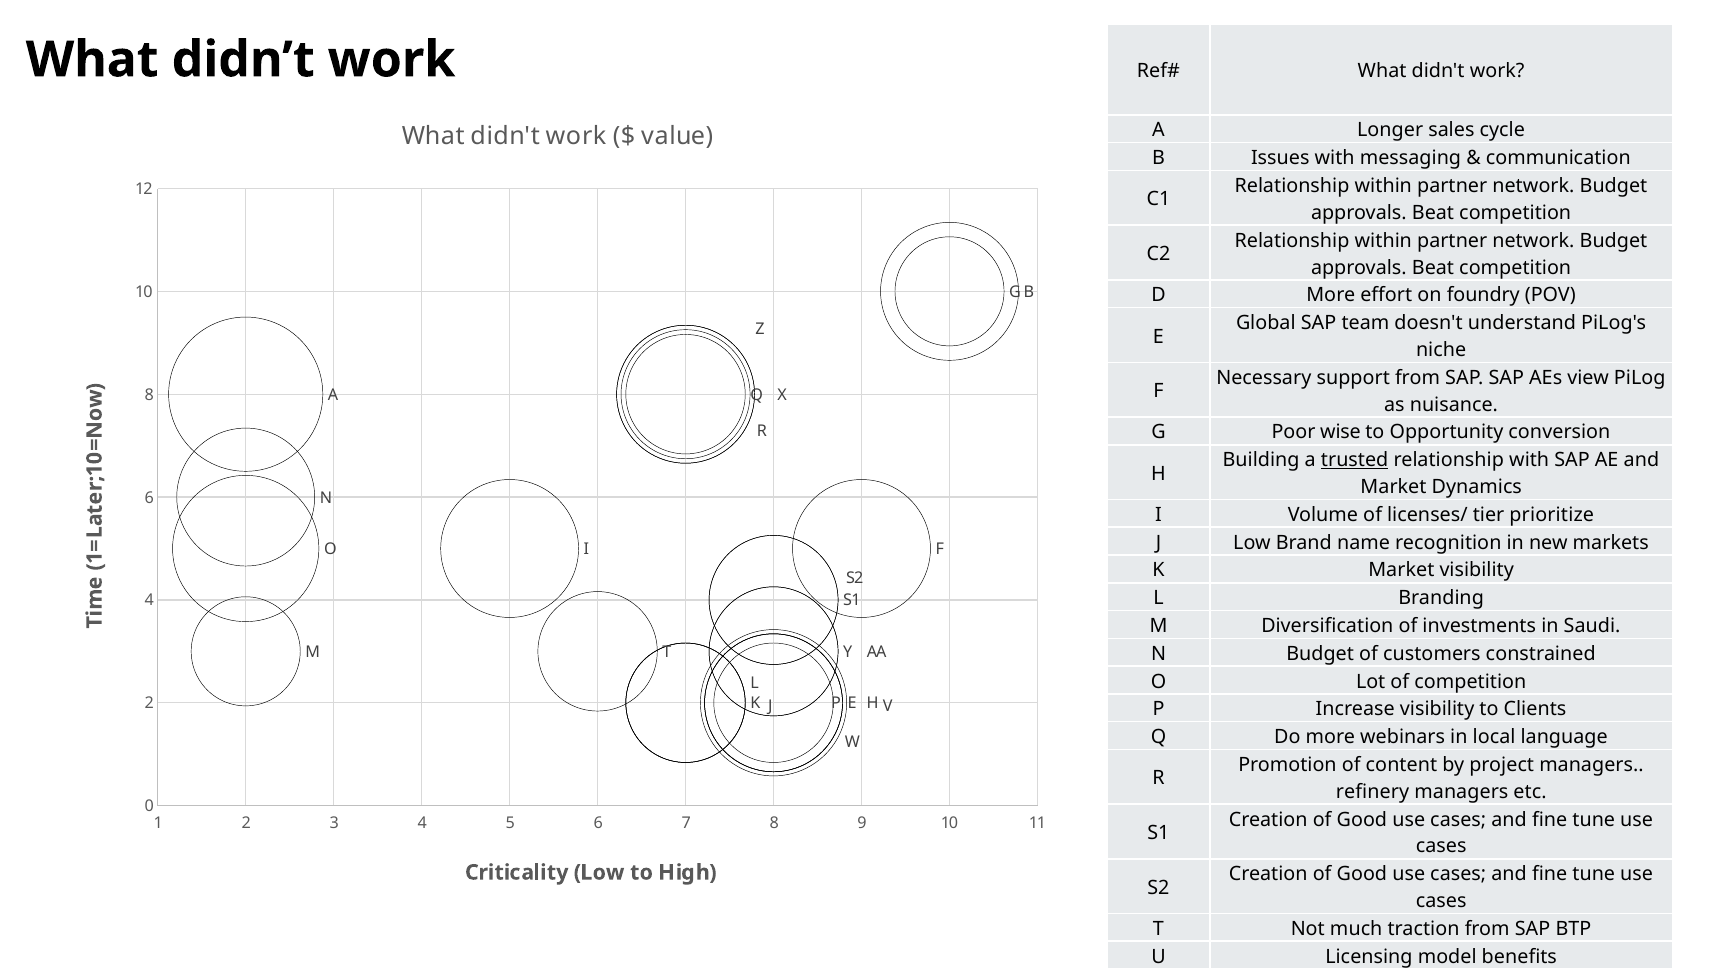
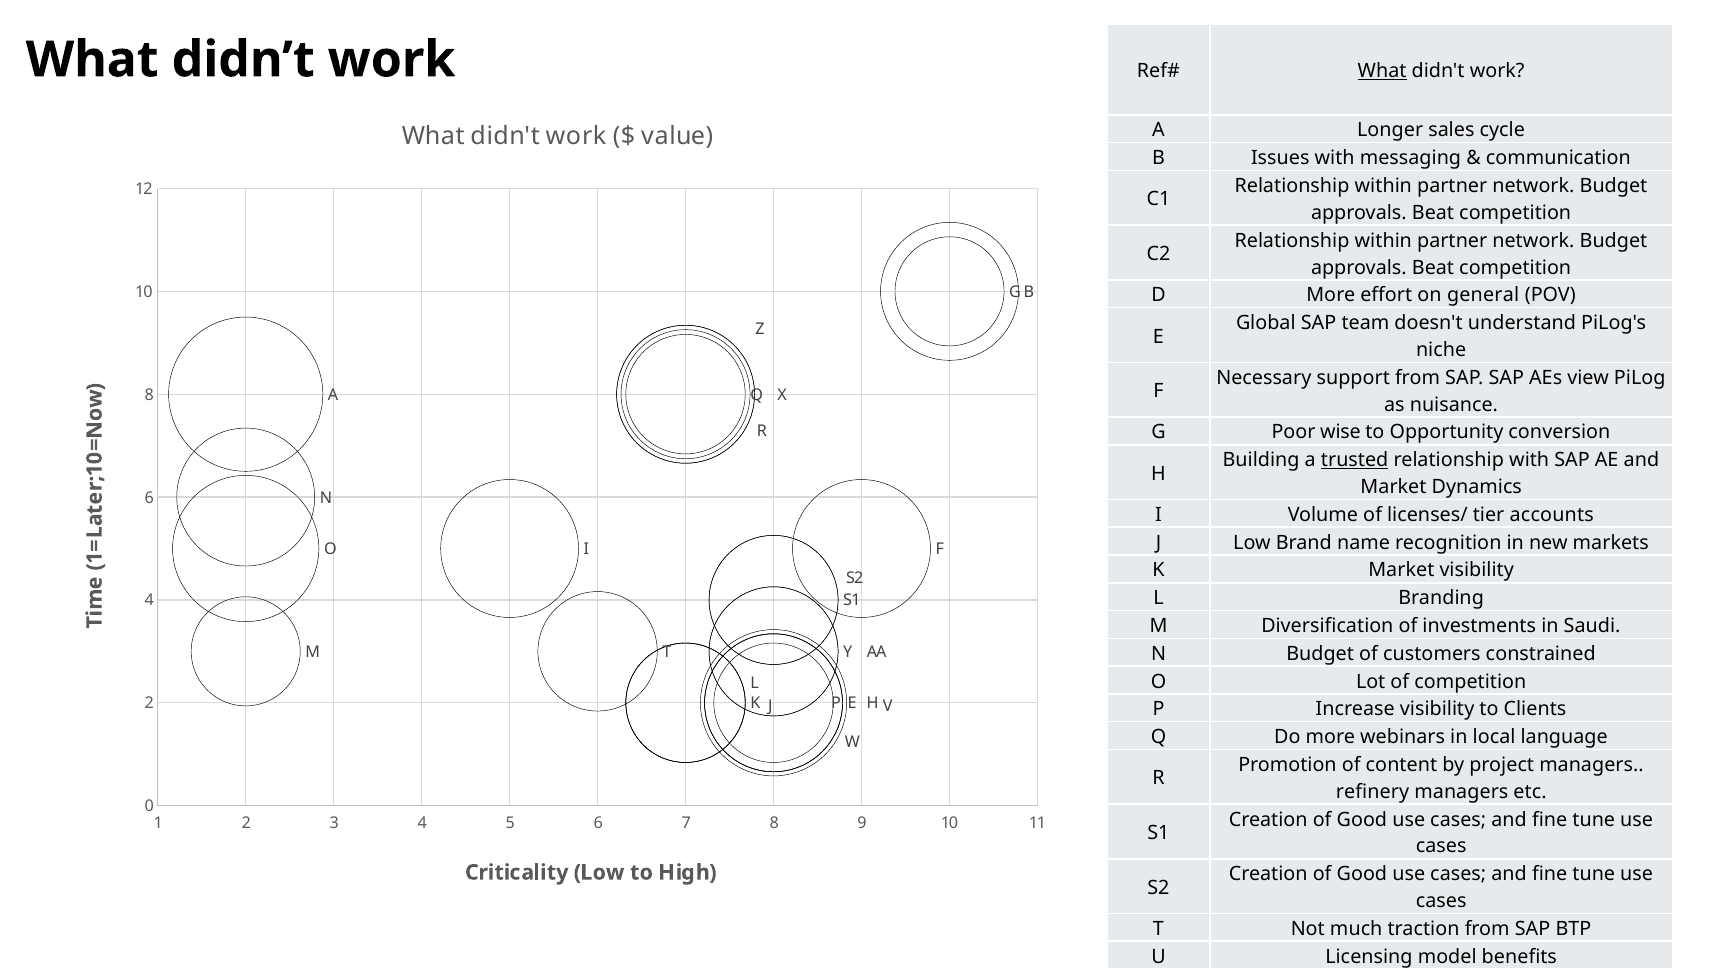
What underline: none -> present (1382, 71)
foundry: foundry -> general (1483, 295)
prioritize: prioritize -> accounts (1552, 515)
